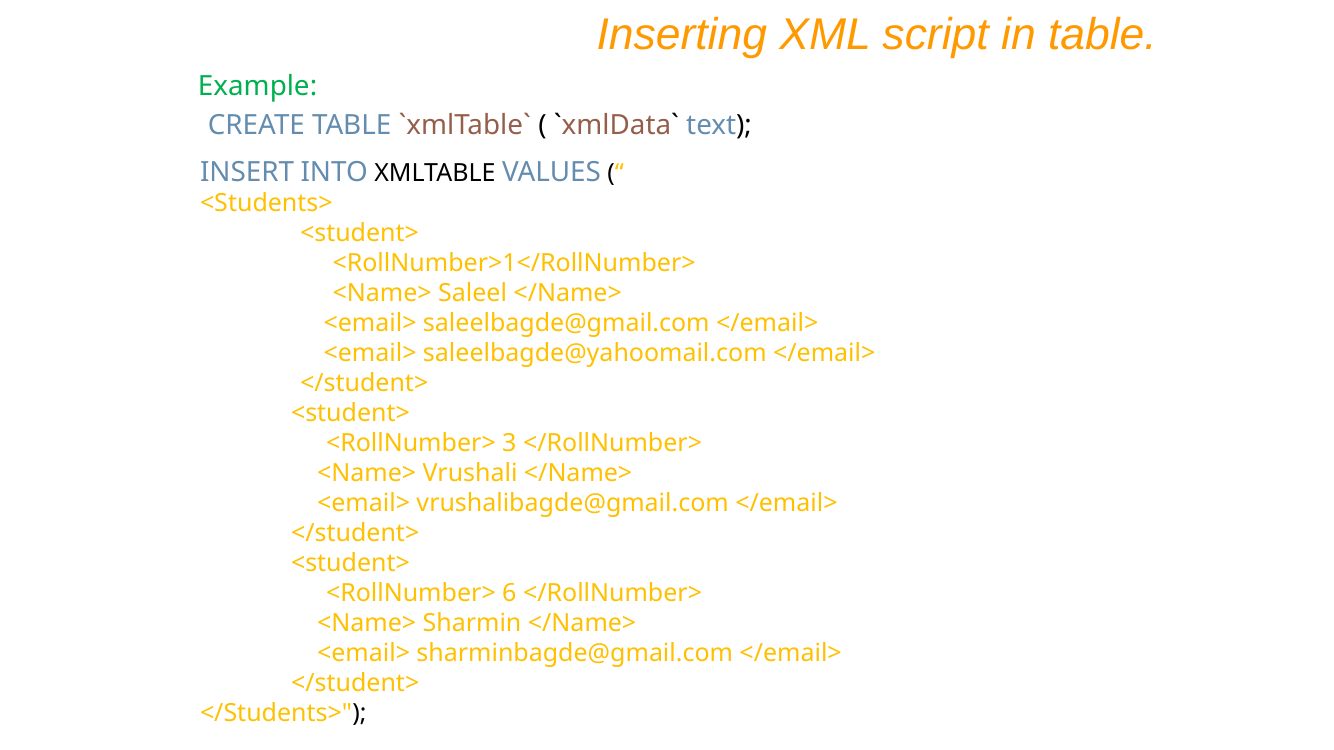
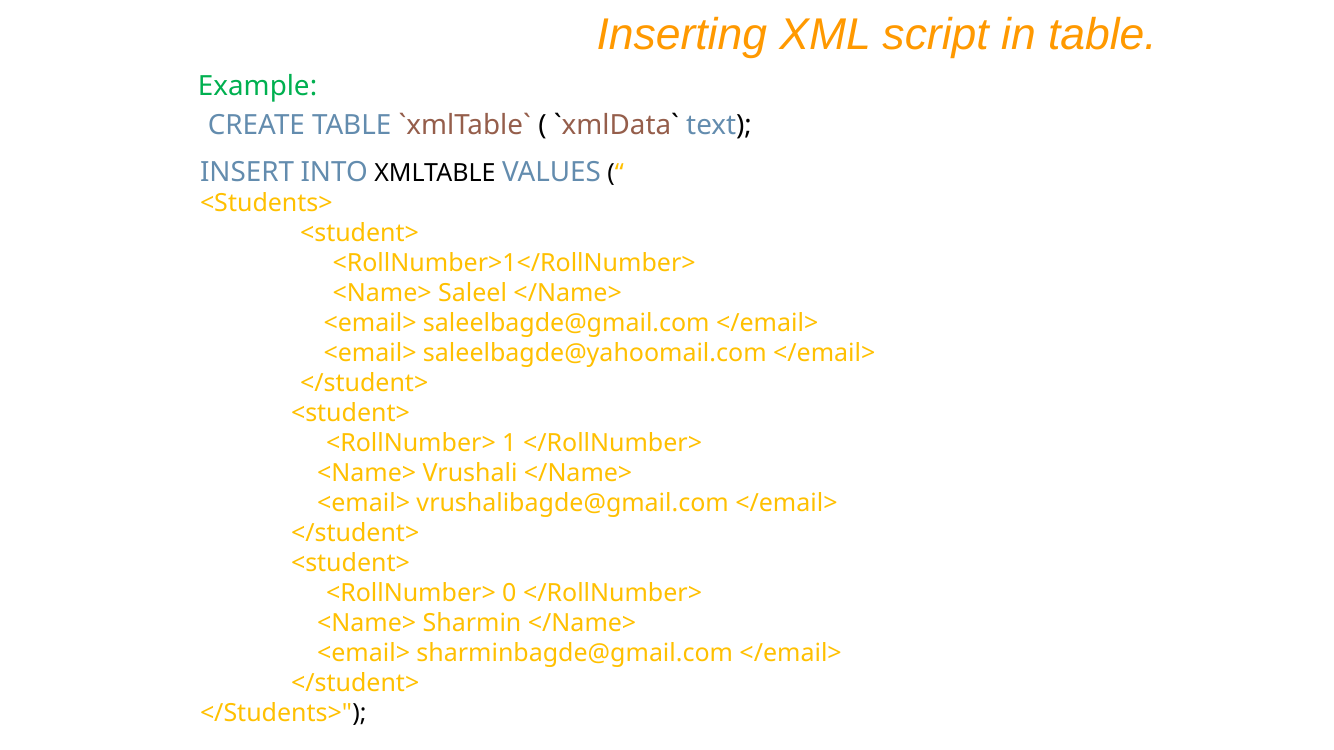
3: 3 -> 1 (509, 444)
6: 6 -> 0 (509, 594)
